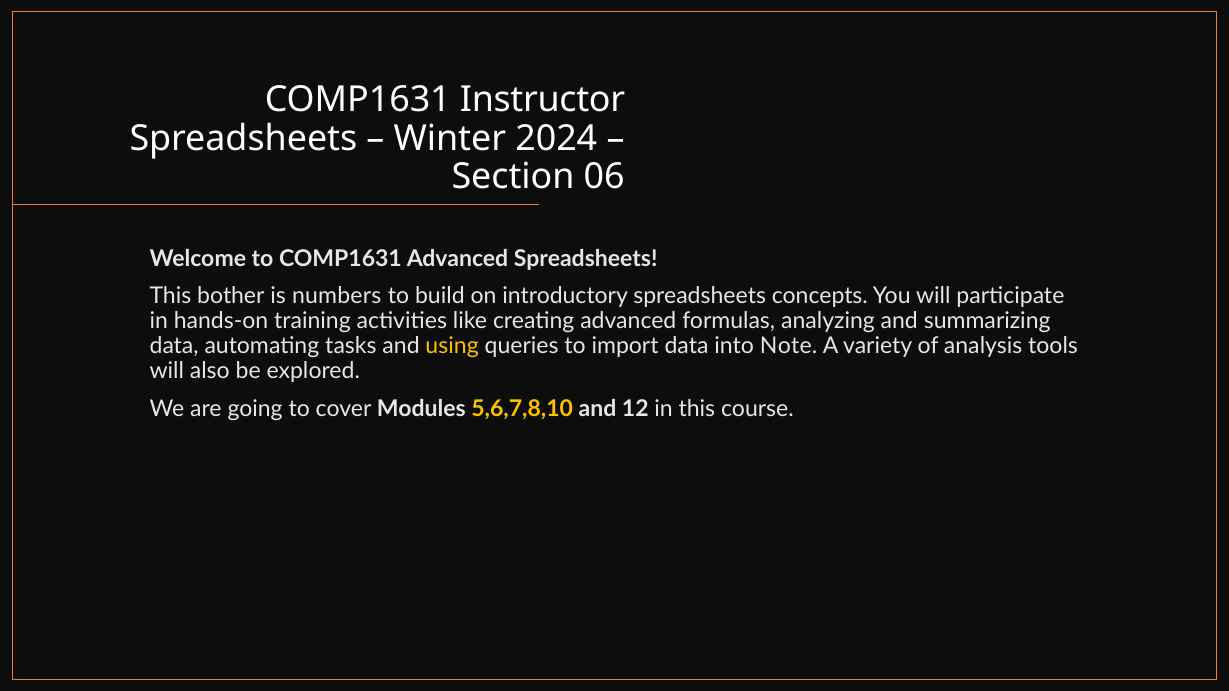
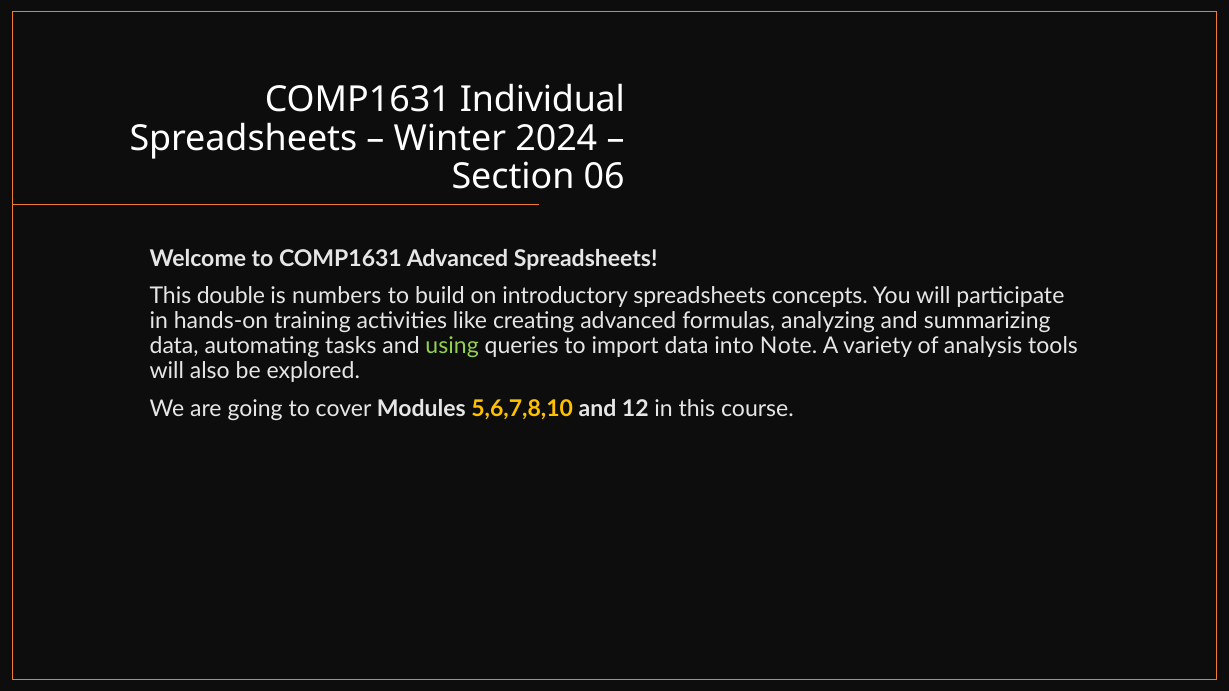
Instructor: Instructor -> Individual (542, 100)
bother: bother -> double (231, 296)
using colour: yellow -> light green (452, 346)
